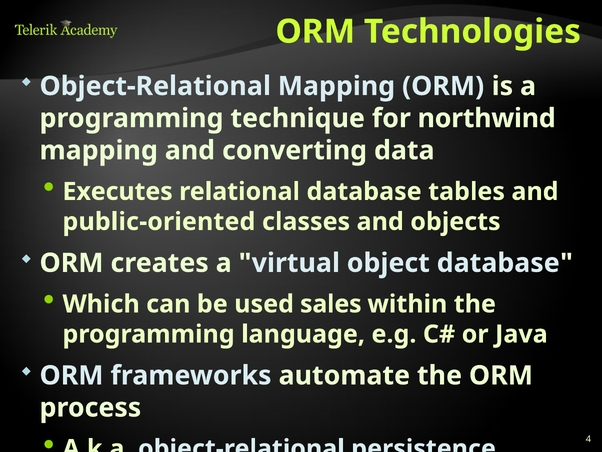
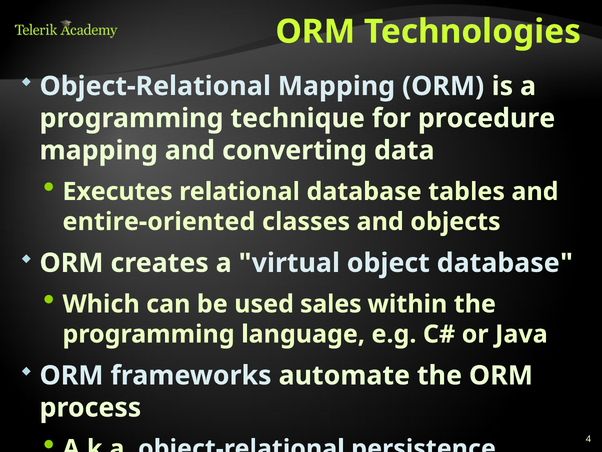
northwind: northwind -> procedure (487, 118)
public-oriented: public-oriented -> entire-oriented (159, 221)
